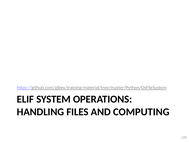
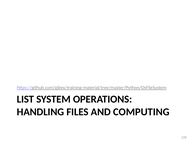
ELIF: ELIF -> LIST (25, 99)
